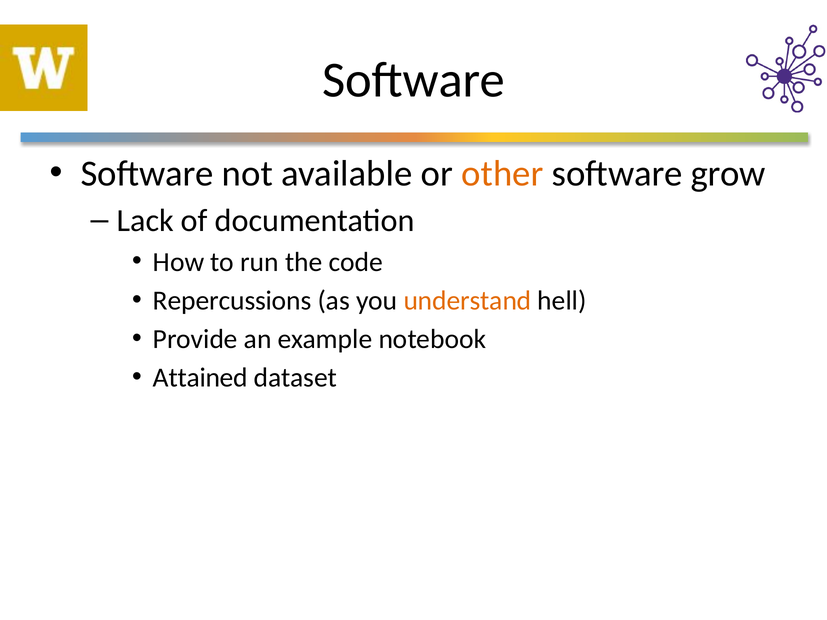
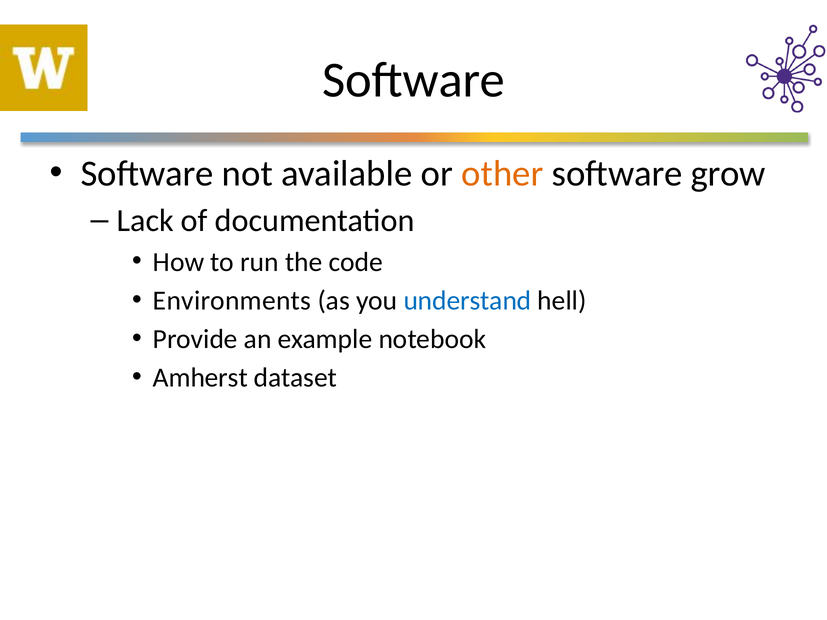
Repercussions: Repercussions -> Environments (232, 301)
understand colour: orange -> blue (467, 301)
Attained: Attained -> Amherst (200, 378)
